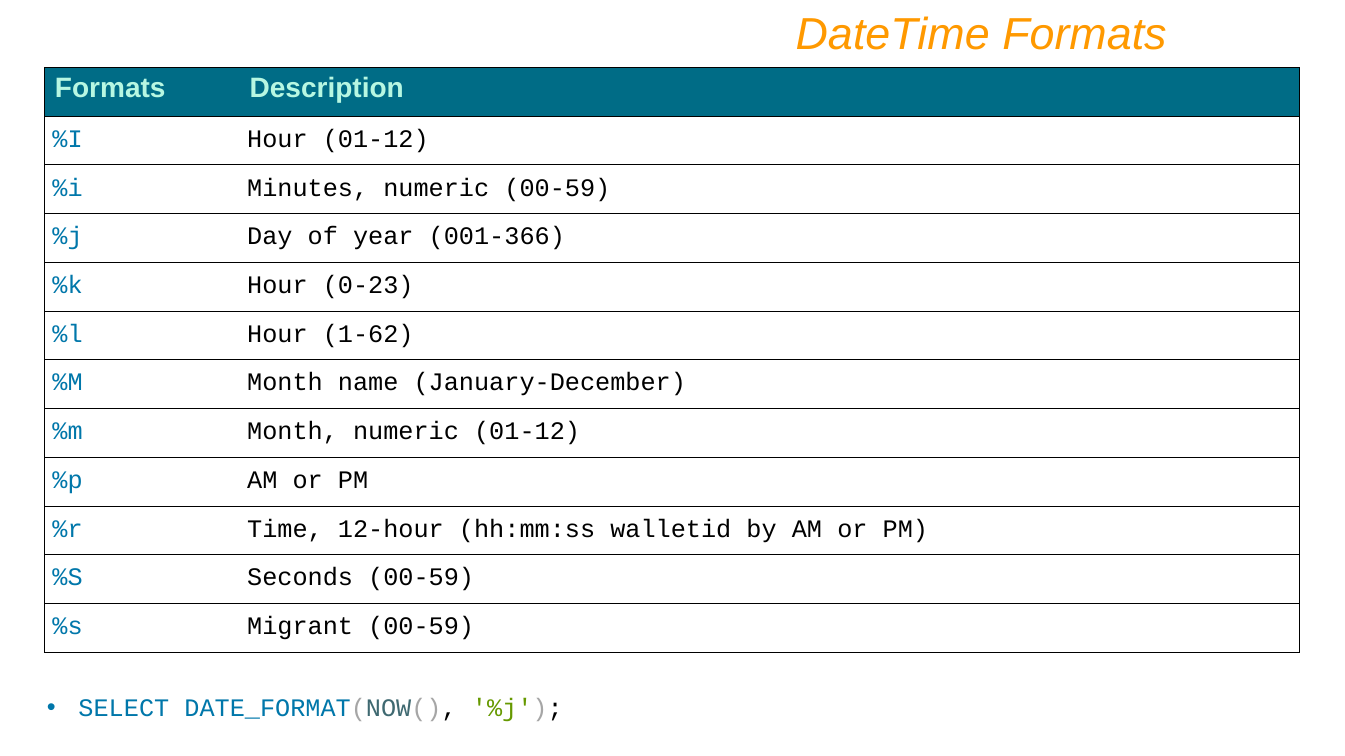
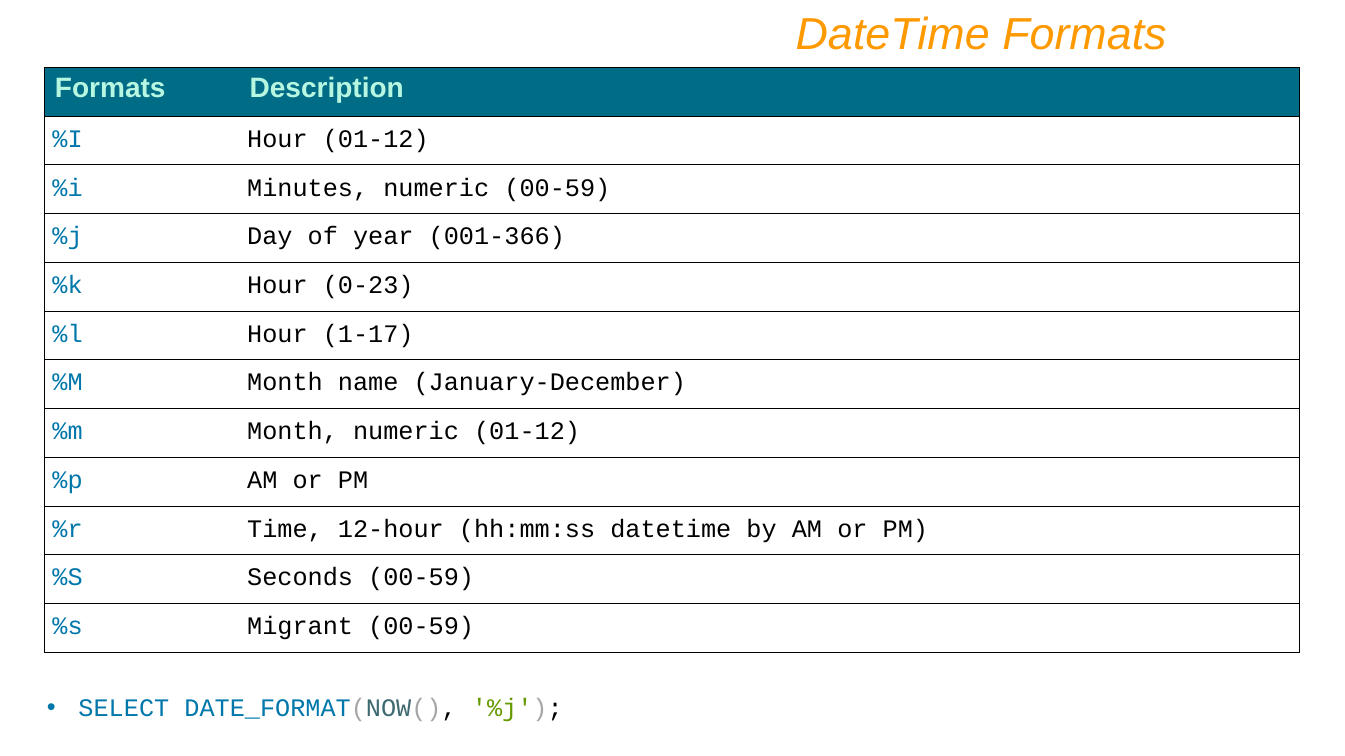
1-62: 1-62 -> 1-17 (368, 334)
hh:mm:ss walletid: walletid -> datetime (671, 529)
